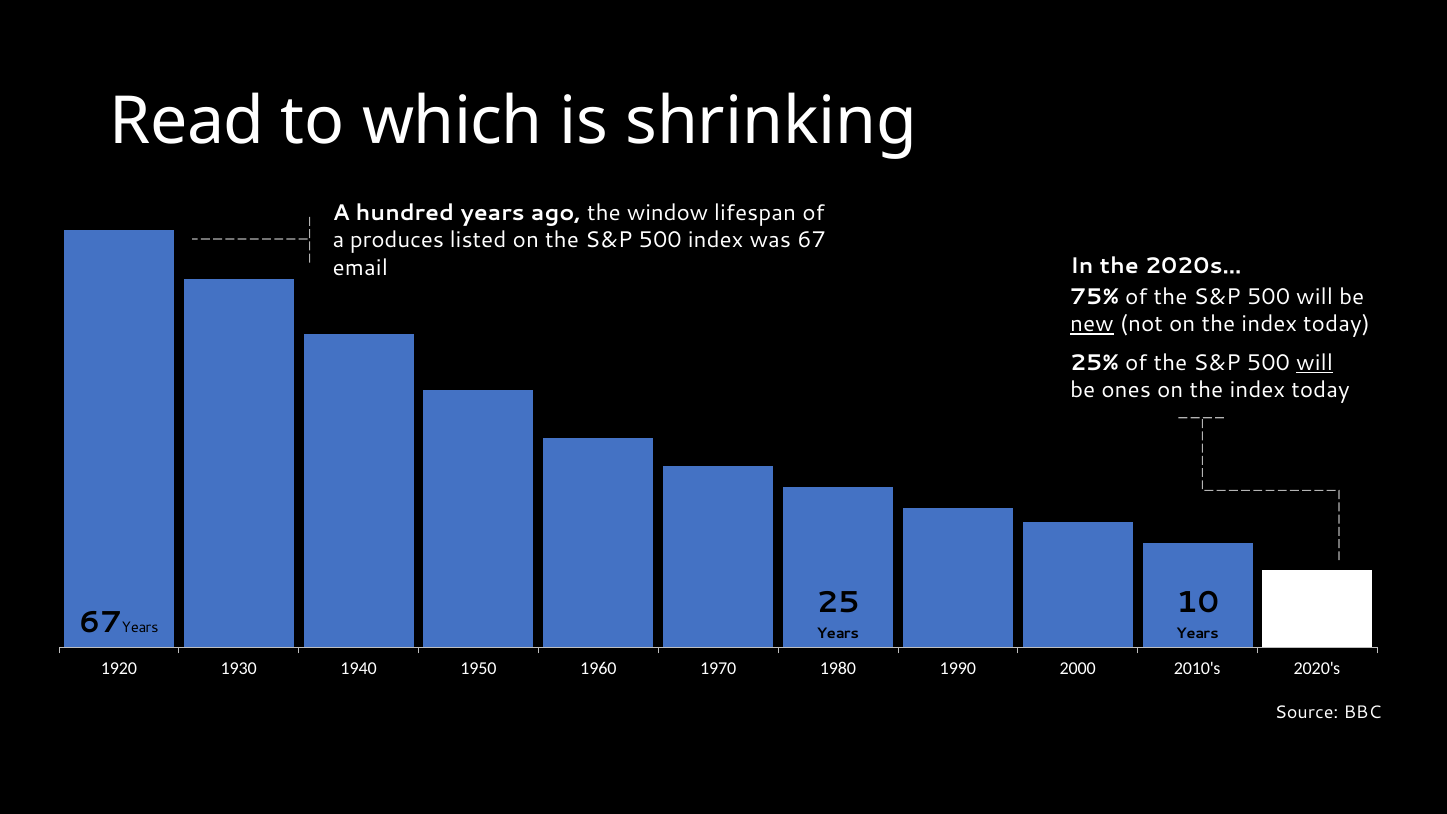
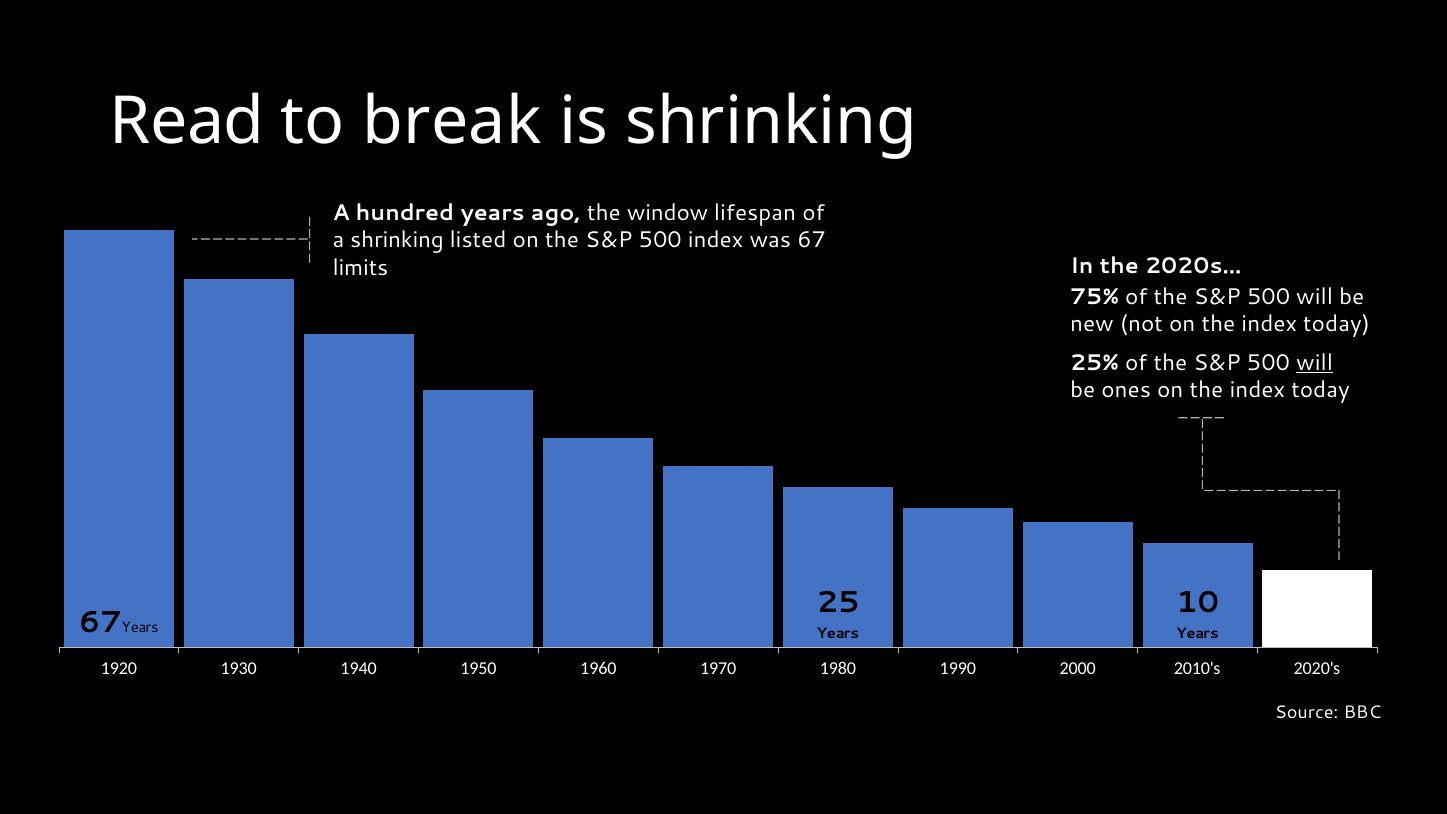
which: which -> break (452, 122)
a produces: produces -> shrinking (397, 240)
email: email -> limits (360, 268)
new underline: present -> none (1092, 324)
